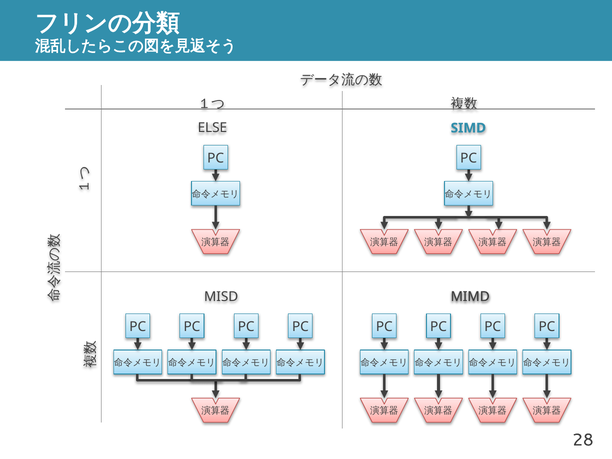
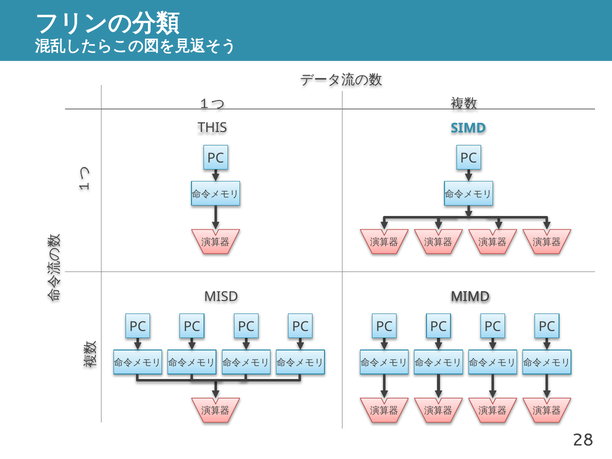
ELSE: ELSE -> THIS (212, 128)
